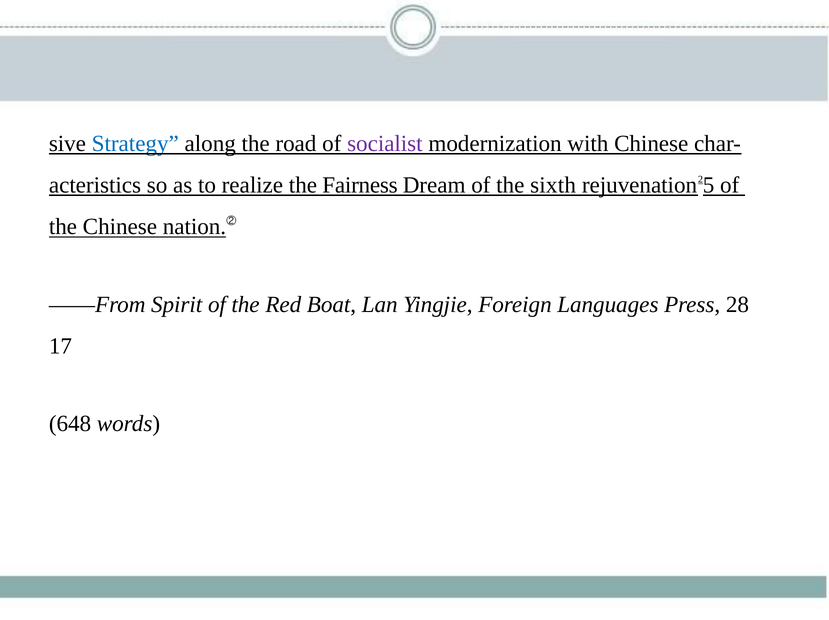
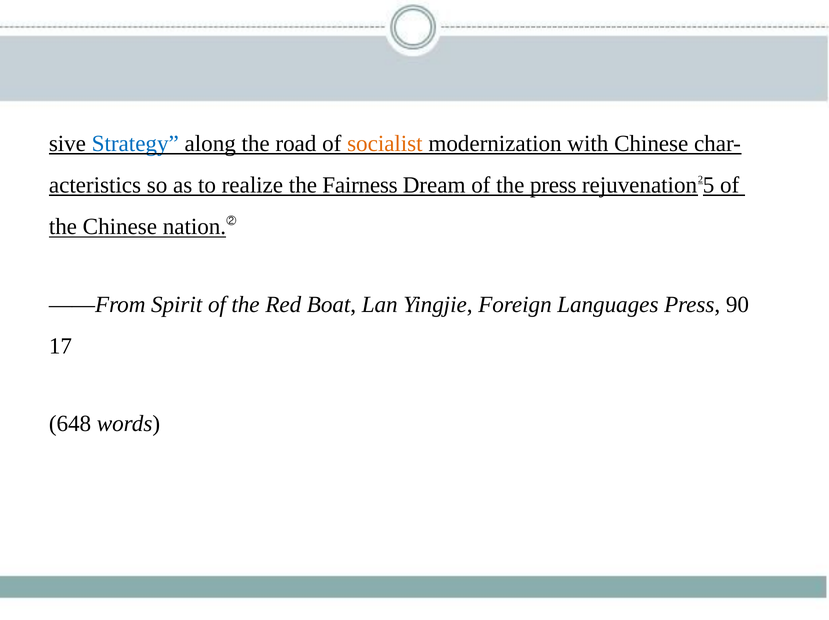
socialist colour: purple -> orange (385, 144)
the sixth: sixth -> press (553, 185)
28: 28 -> 90 (737, 304)
